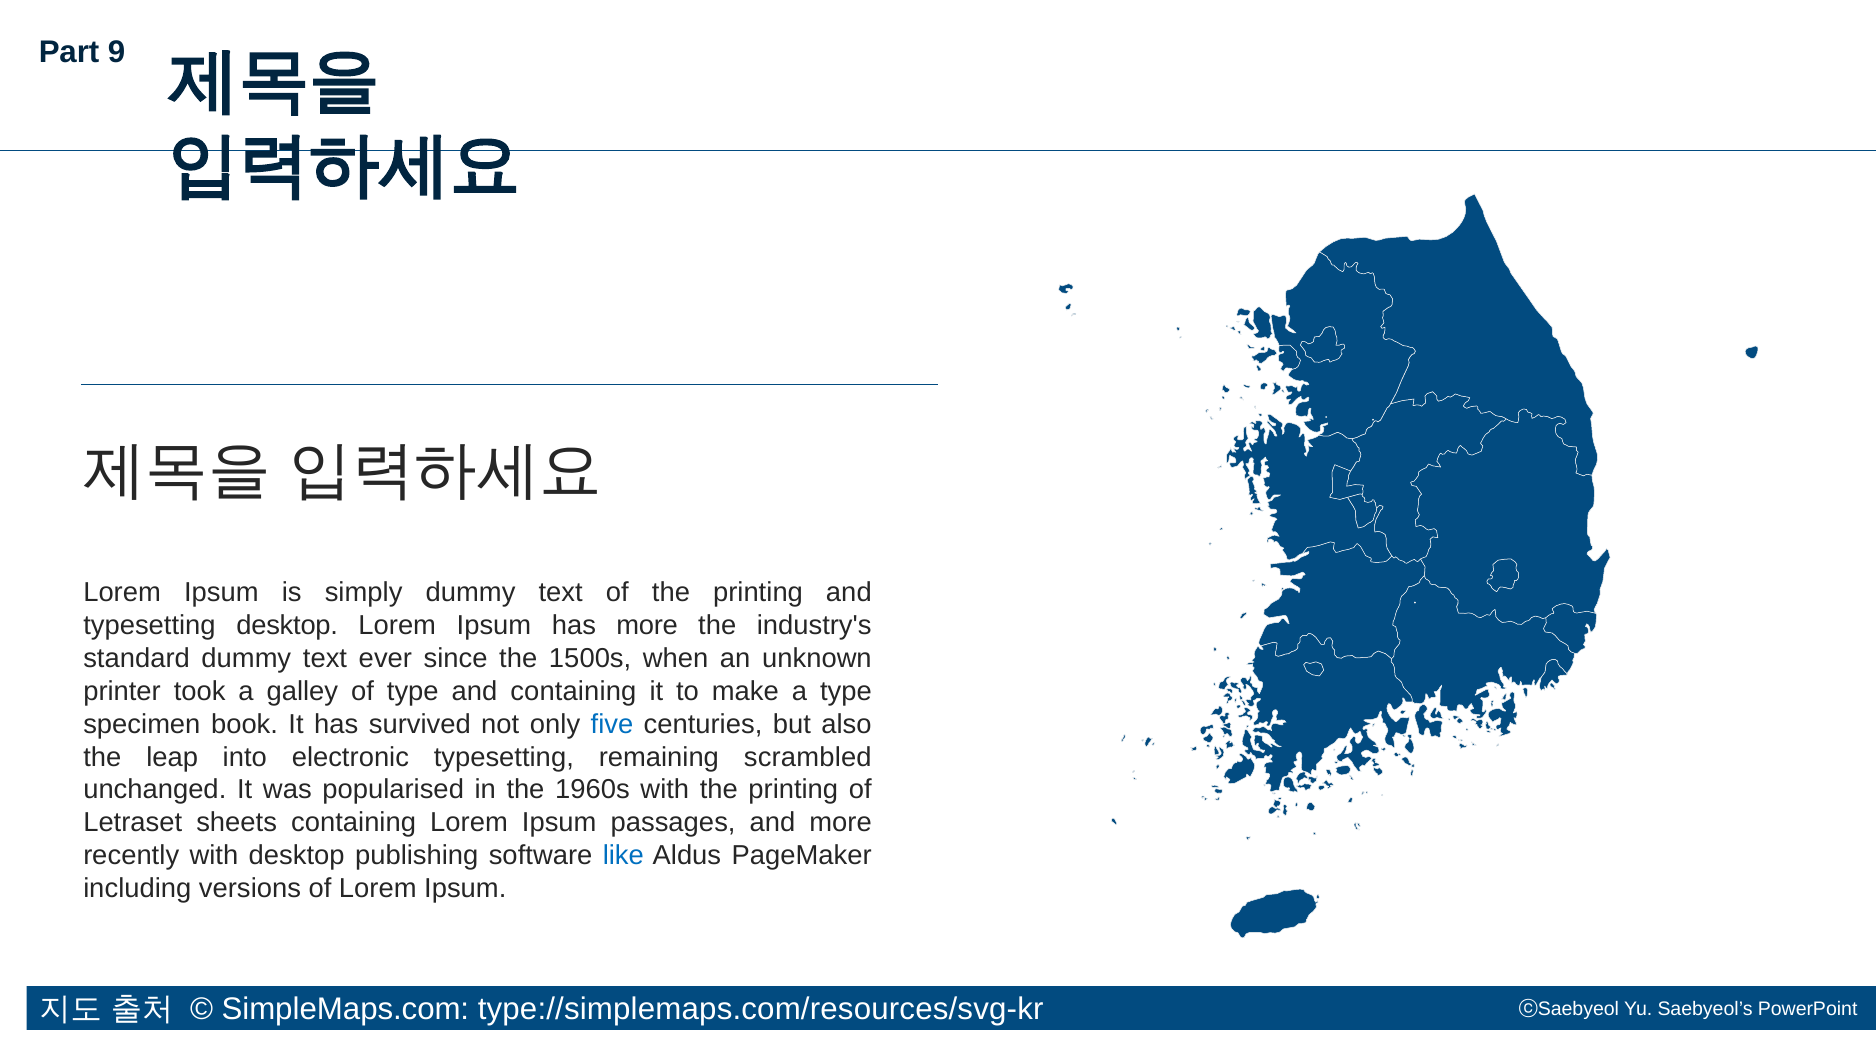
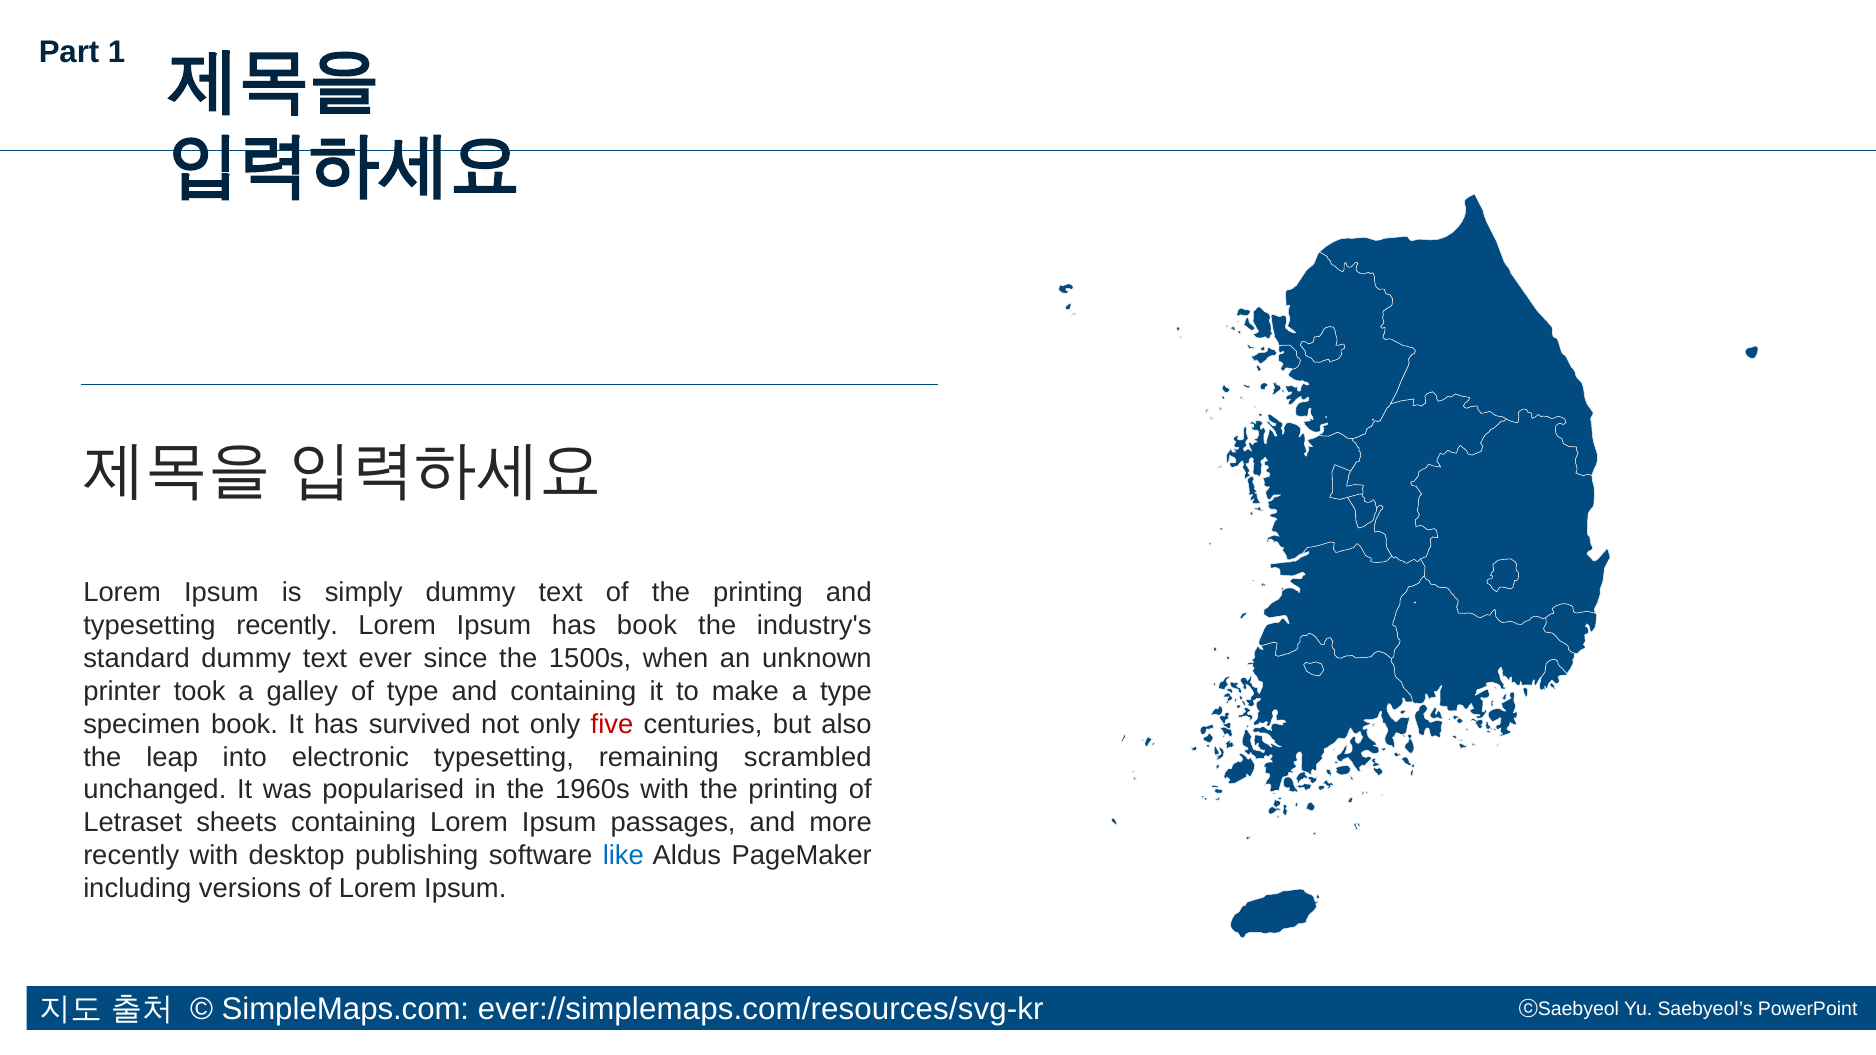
9: 9 -> 1 (117, 52)
typesetting desktop: desktop -> recently (287, 626)
has more: more -> book (647, 626)
five colour: blue -> red (612, 724)
type://simplemaps.com/resources/svg-kr: type://simplemaps.com/resources/svg-kr -> ever://simplemaps.com/resources/svg-kr (761, 1009)
